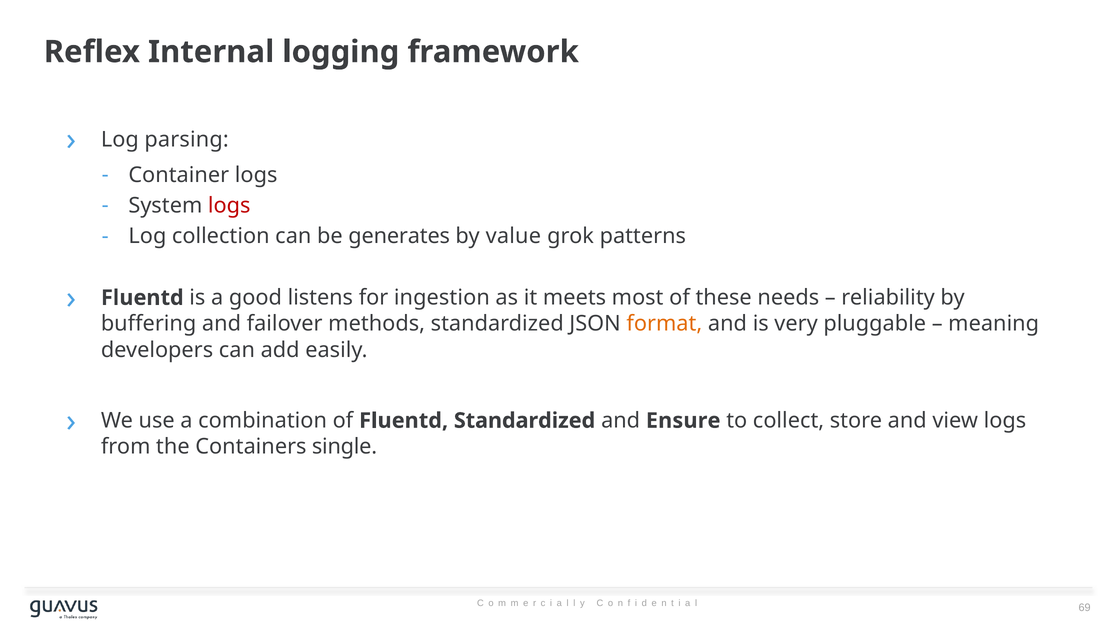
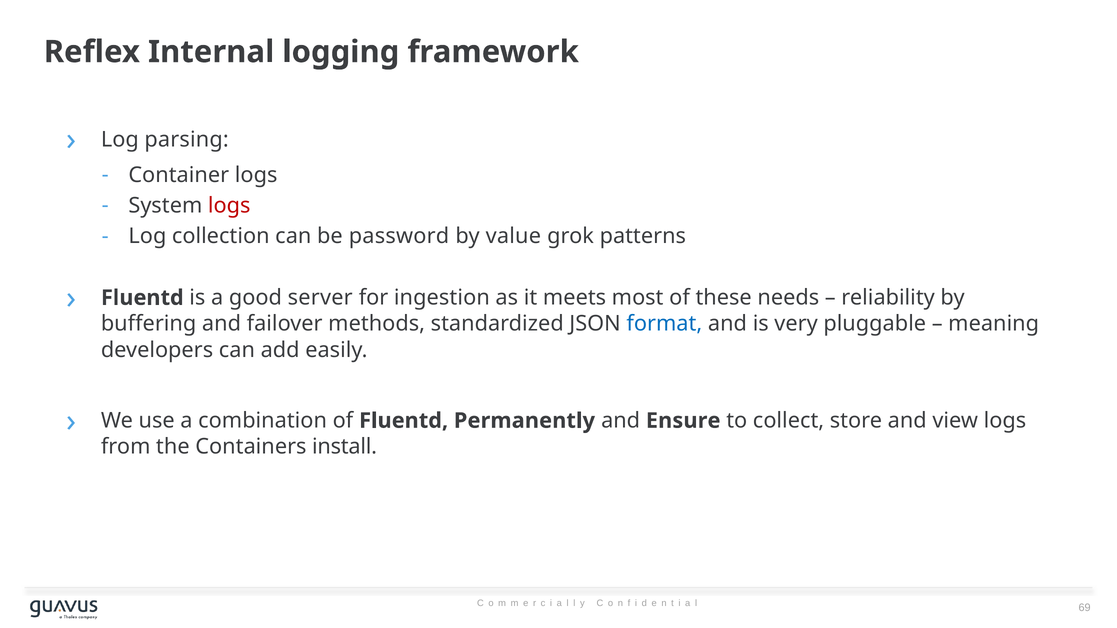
generates: generates -> password (399, 236)
listens: listens -> server (320, 298)
format colour: orange -> blue (664, 324)
Fluentd Standardized: Standardized -> Permanently (524, 421)
single: single -> install (345, 447)
